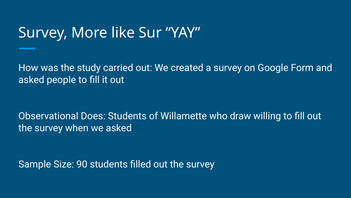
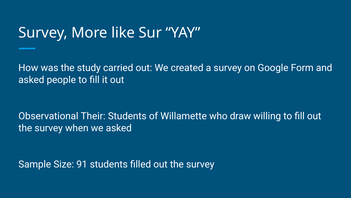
Does: Does -> Their (93, 116)
90: 90 -> 91 (82, 164)
